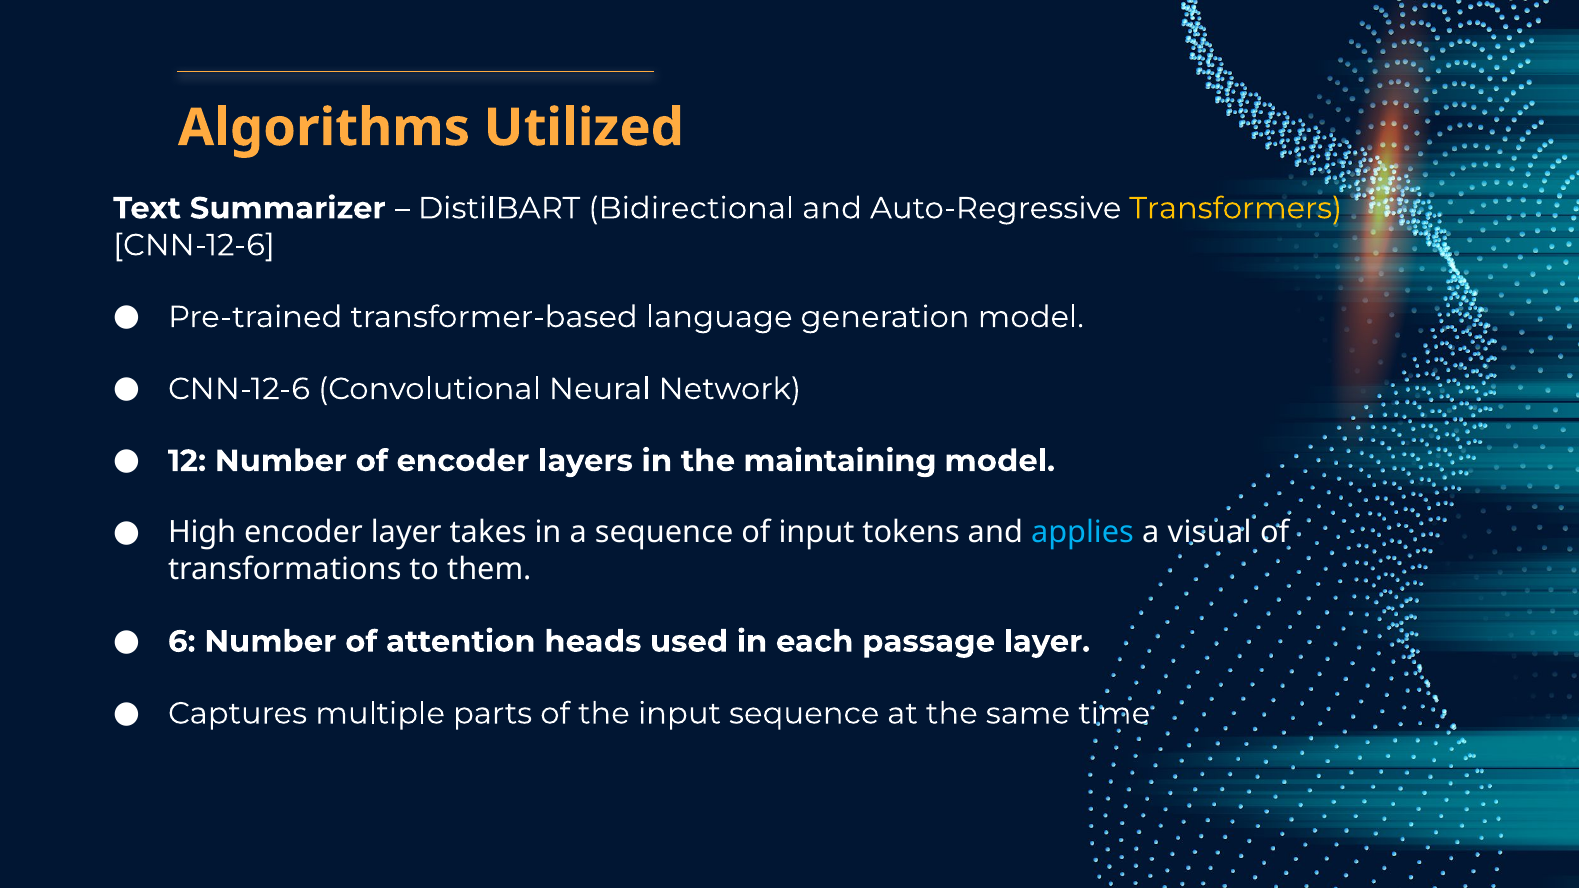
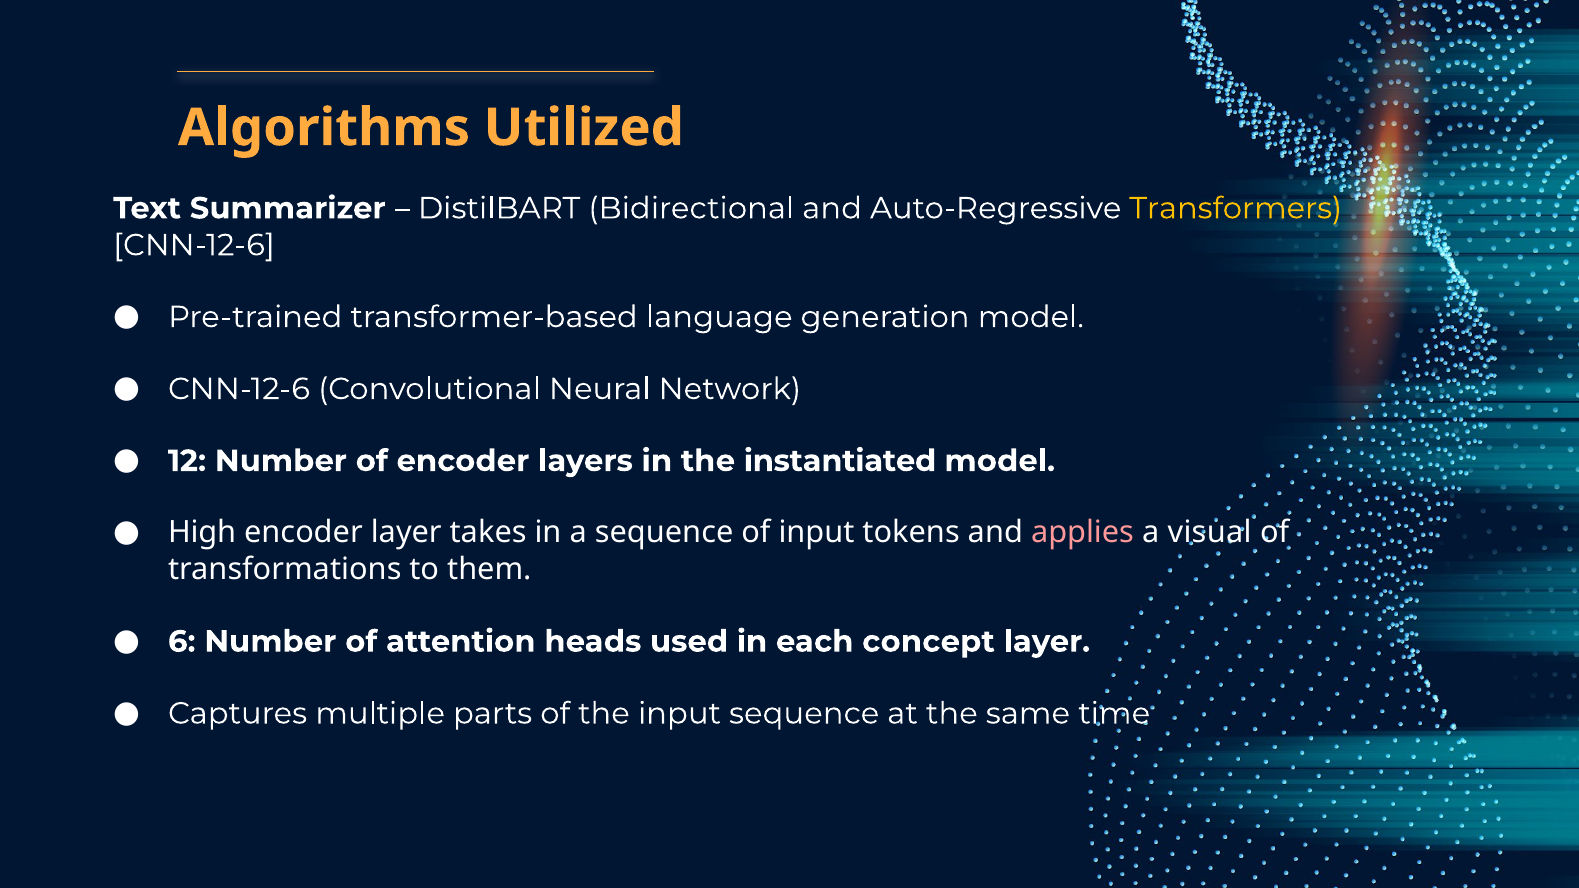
maintaining: maintaining -> instantiated (840, 461)
applies colour: light blue -> pink (1082, 533)
passage: passage -> concept (929, 642)
